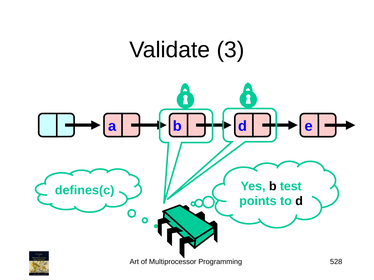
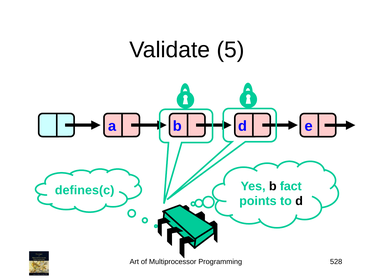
3: 3 -> 5 (231, 50)
test: test -> fact (291, 187)
